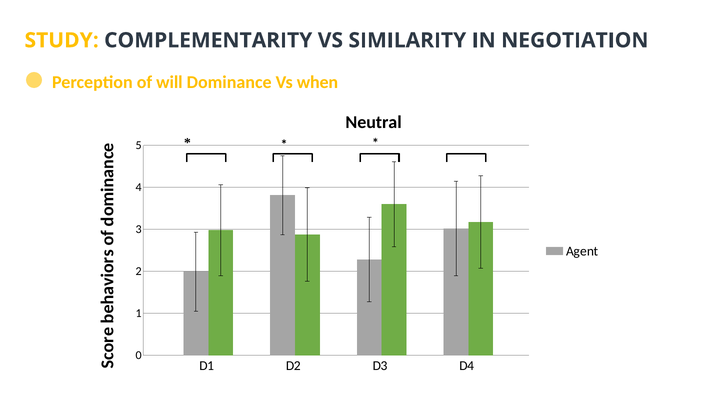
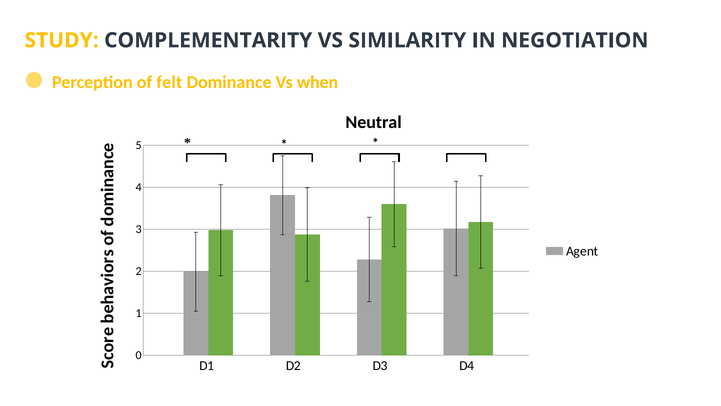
will: will -> felt (169, 82)
